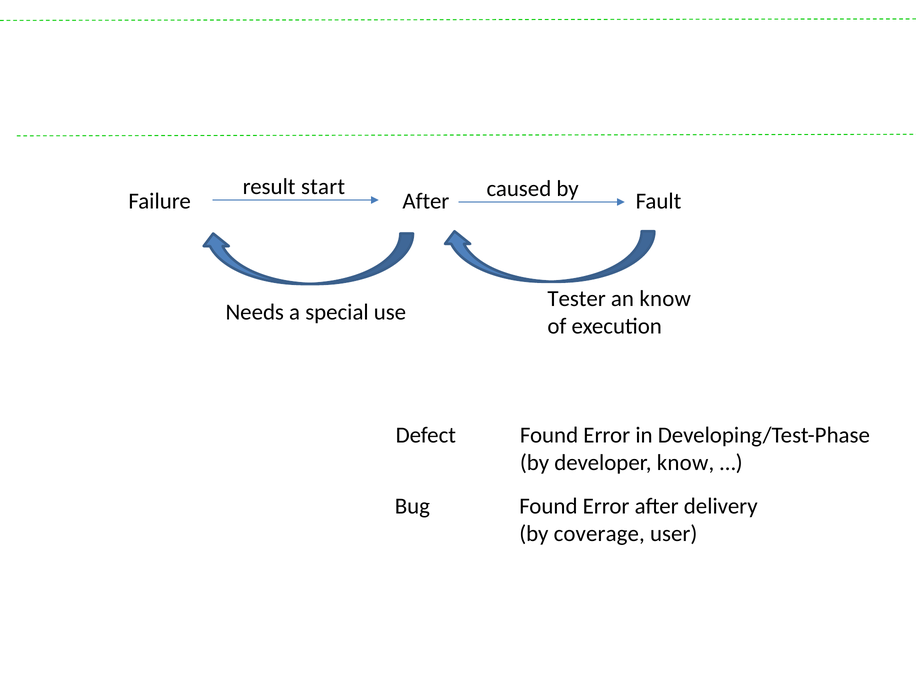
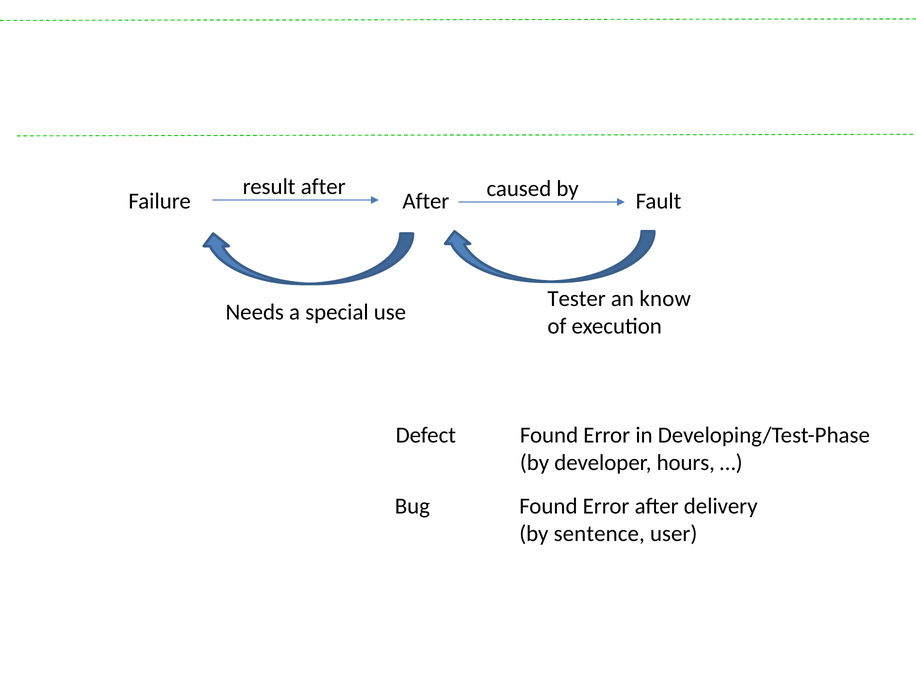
result start: start -> after (323, 187)
developer know: know -> hours (686, 463)
coverage: coverage -> sentence (599, 534)
